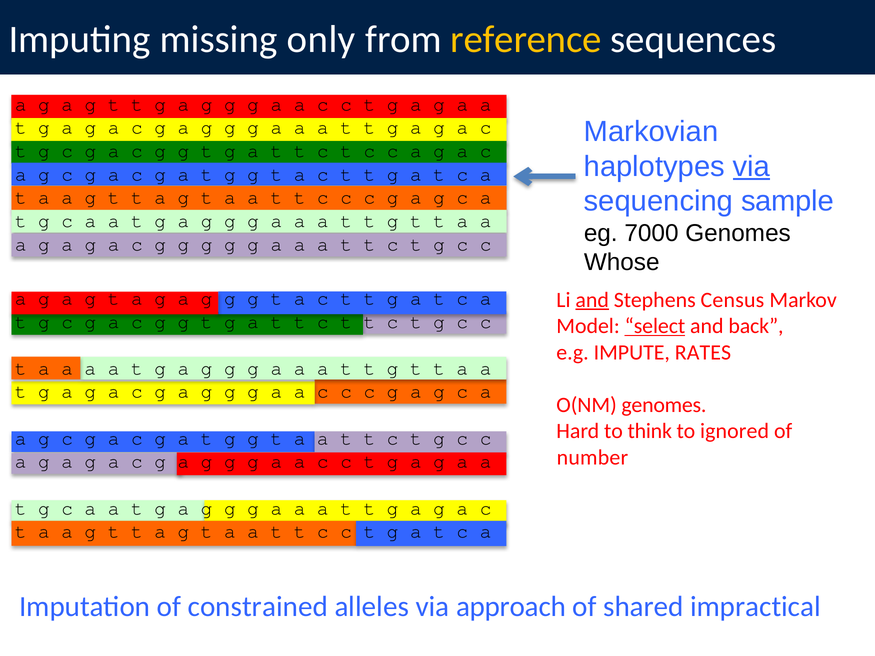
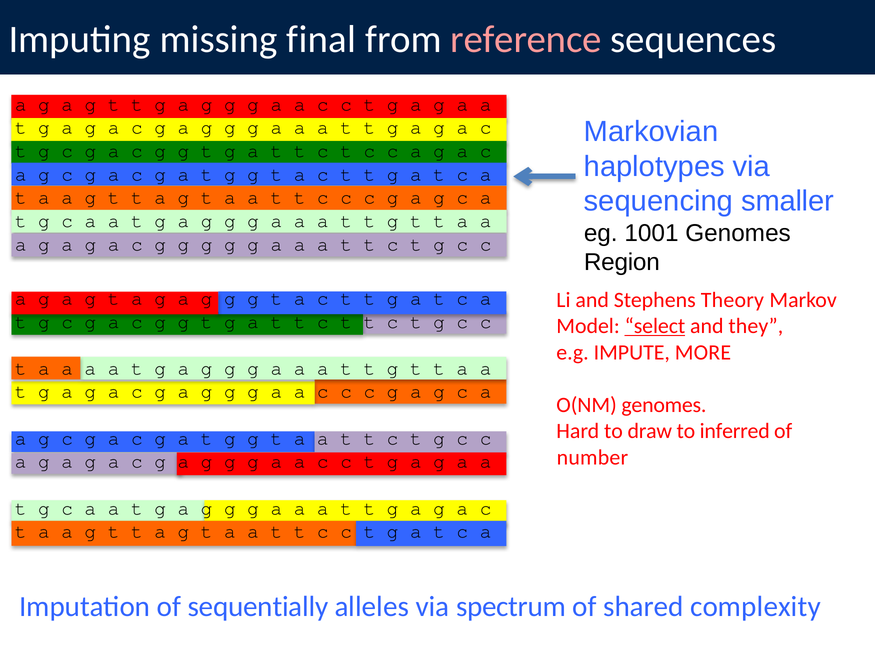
only: only -> final (321, 39)
reference colour: yellow -> pink (526, 39)
via underline: present -> none (752, 166)
sample: sample -> smaller (787, 201)
7000: 7000 -> 1001 (651, 233)
Whose: Whose -> Region (622, 262)
and underline: present -> none (592, 300)
Census: Census -> Theory (732, 300)
back: back -> they (756, 326)
RATES: RATES -> MORE (703, 353)
think: think -> draw (650, 431)
ignored: ignored -> inferred (735, 431)
constrained: constrained -> sequentially (258, 607)
approach: approach -> spectrum (511, 607)
impractical: impractical -> complexity (755, 607)
